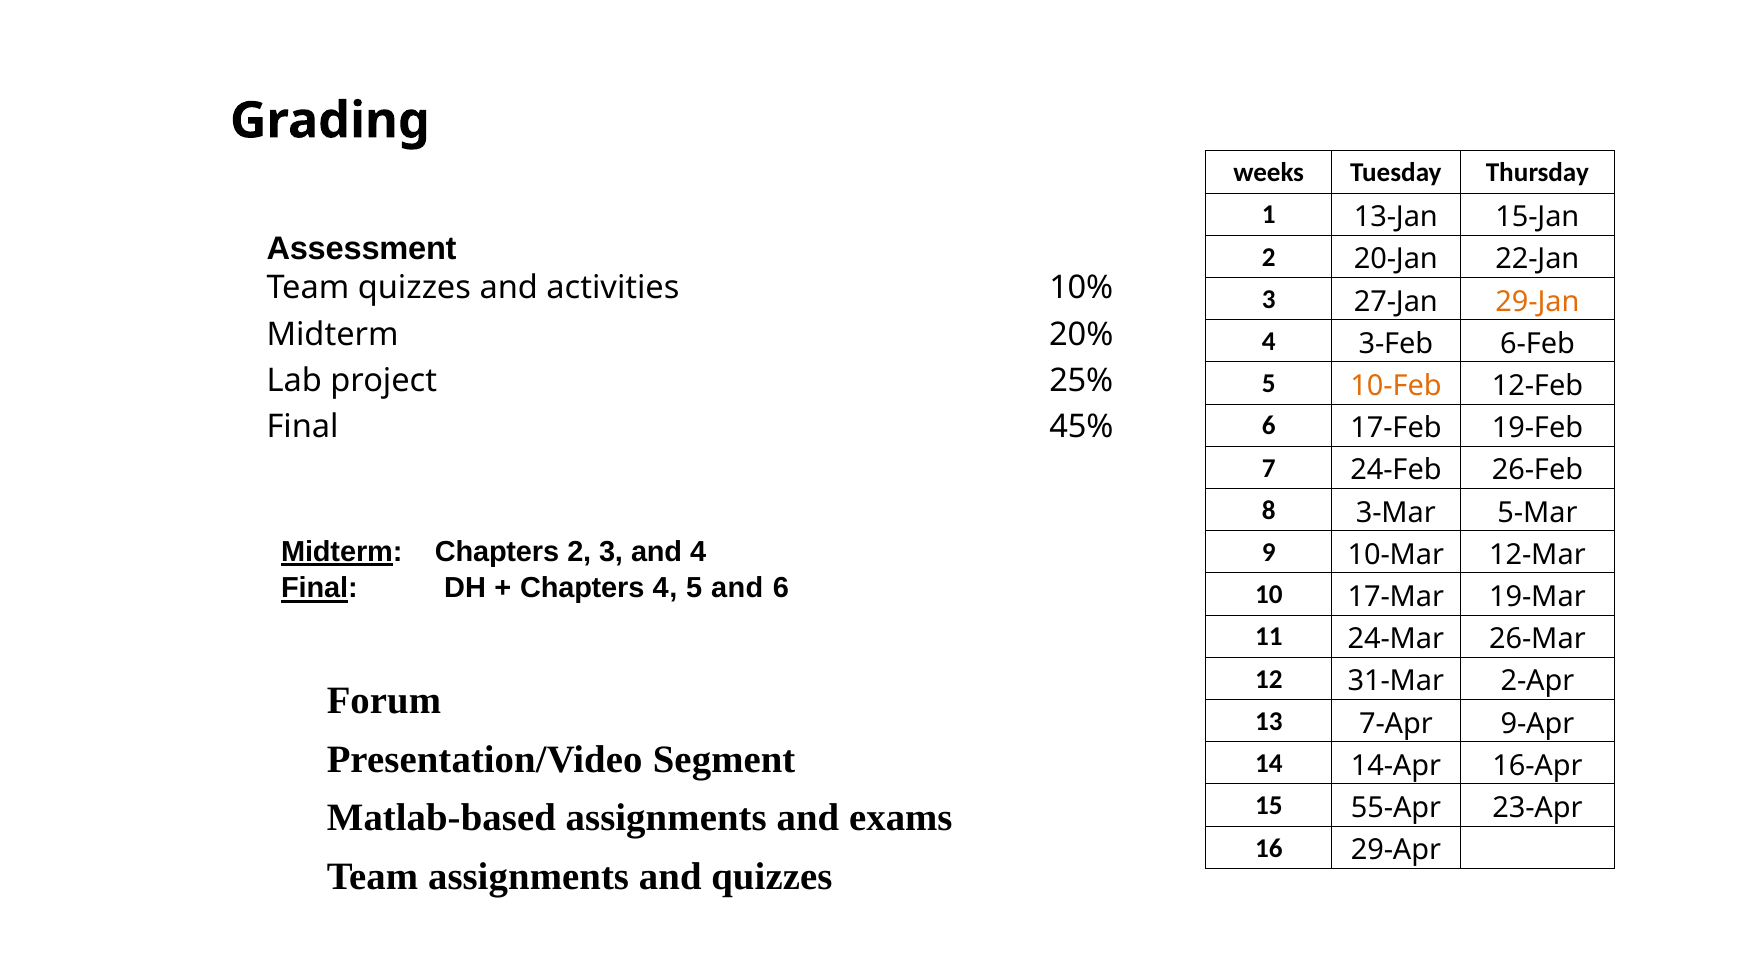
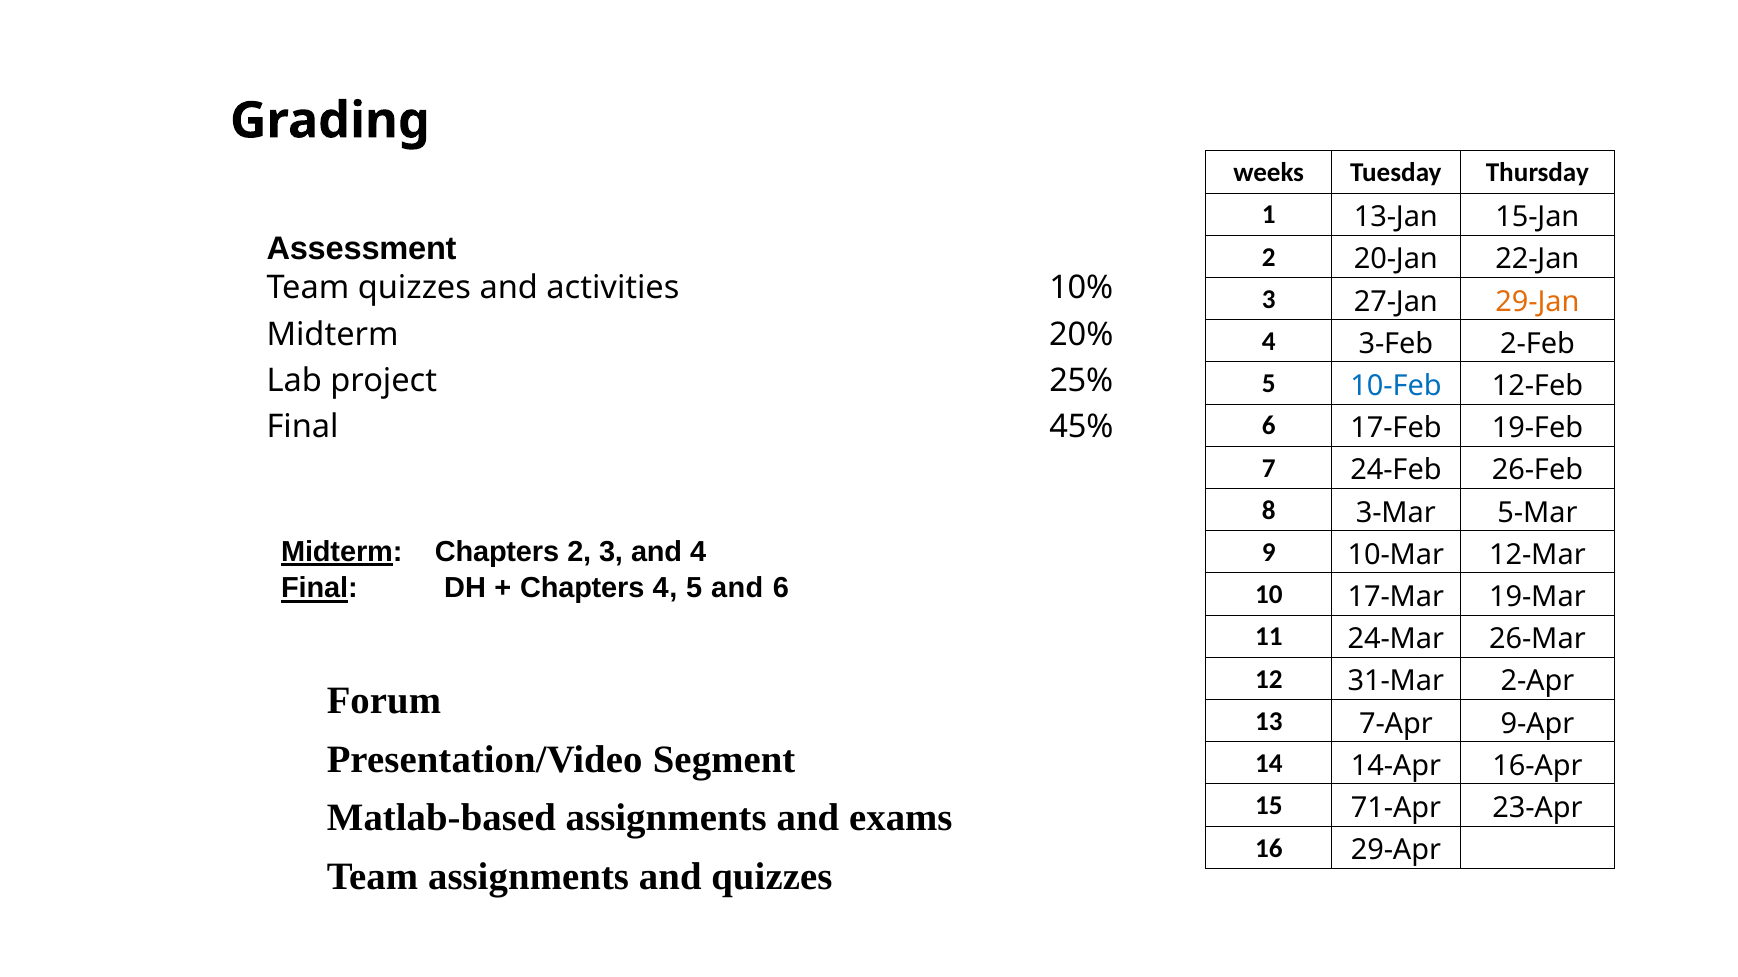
6-Feb: 6-Feb -> 2-Feb (1537, 344)
10-Feb colour: orange -> blue (1396, 386)
55-Apr: 55-Apr -> 71-Apr (1396, 809)
